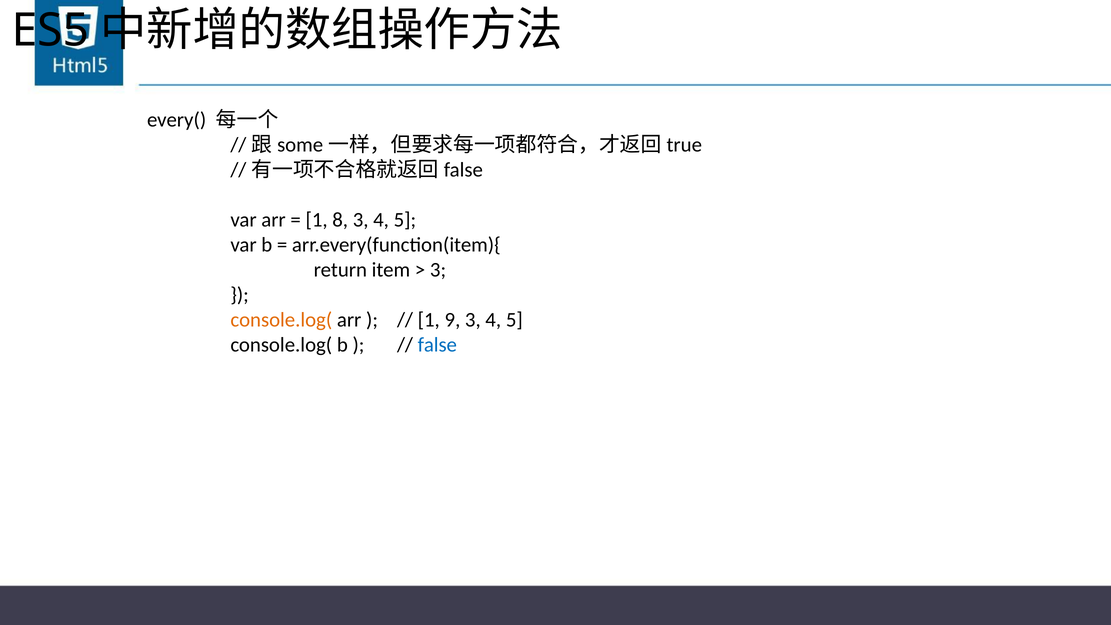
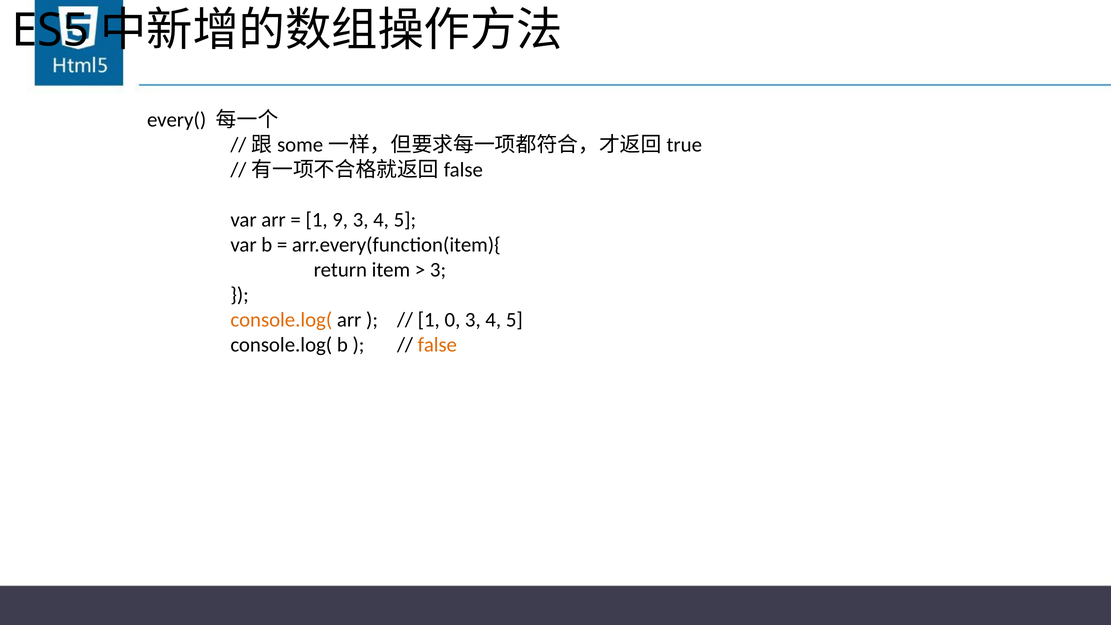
8: 8 -> 9 (340, 220)
9: 9 -> 0 (452, 320)
false colour: blue -> orange (437, 345)
